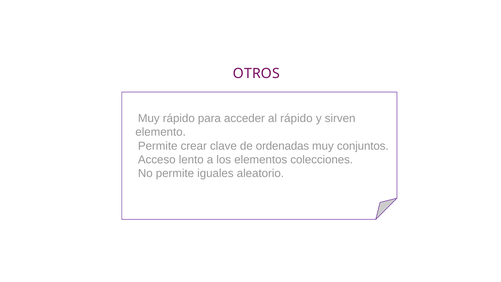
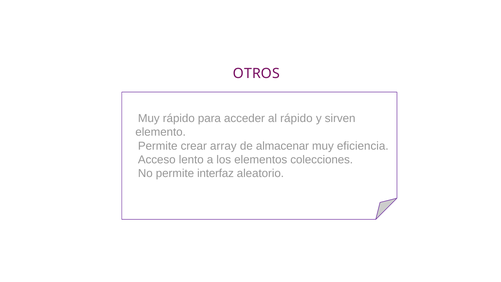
clave: clave -> array (223, 146)
ordenadas: ordenadas -> almacenar (282, 146)
conjuntos: conjuntos -> eficiencia (363, 146)
iguales: iguales -> interfaz (215, 173)
